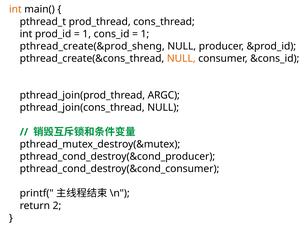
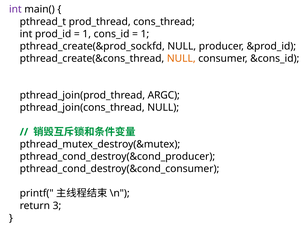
int colour: orange -> purple (15, 9)
pthread_create(&prod_sheng: pthread_create(&prod_sheng -> pthread_create(&prod_sockfd (92, 46)
2: 2 -> 3 (57, 206)
